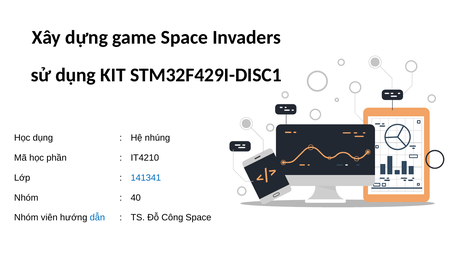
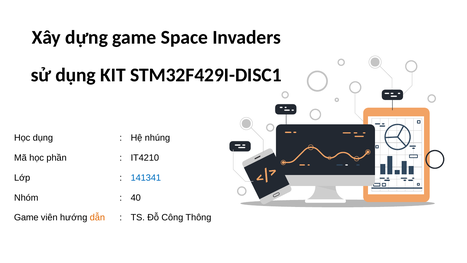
Nhóm: Nhóm -> Game (26, 217)
dẫn colour: blue -> orange (97, 217)
Công Space: Space -> Thông (198, 217)
